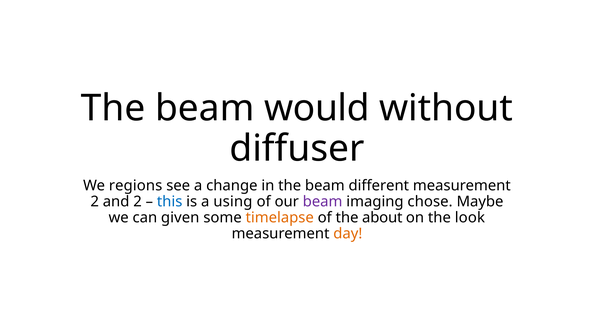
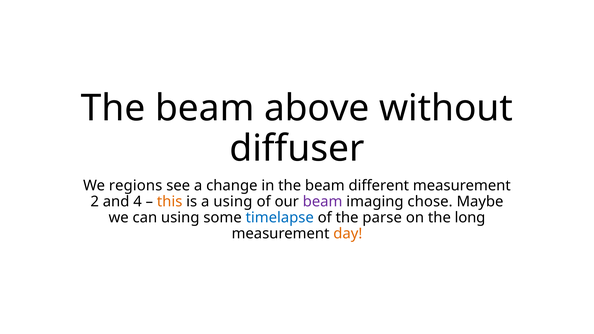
would: would -> above (317, 108)
and 2: 2 -> 4 (138, 202)
this colour: blue -> orange (170, 202)
can given: given -> using (180, 218)
timelapse colour: orange -> blue (280, 218)
about: about -> parse (382, 218)
look: look -> long (470, 218)
